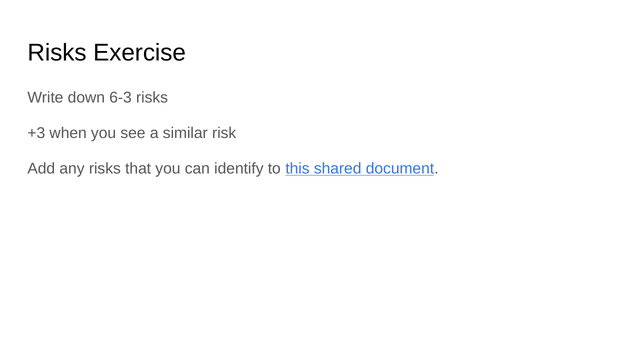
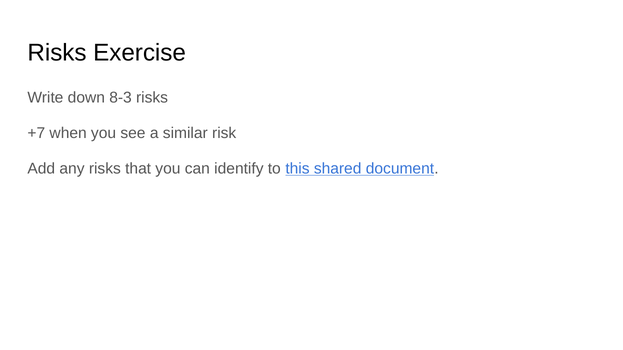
6-3: 6-3 -> 8-3 (121, 98)
+3: +3 -> +7 (36, 133)
